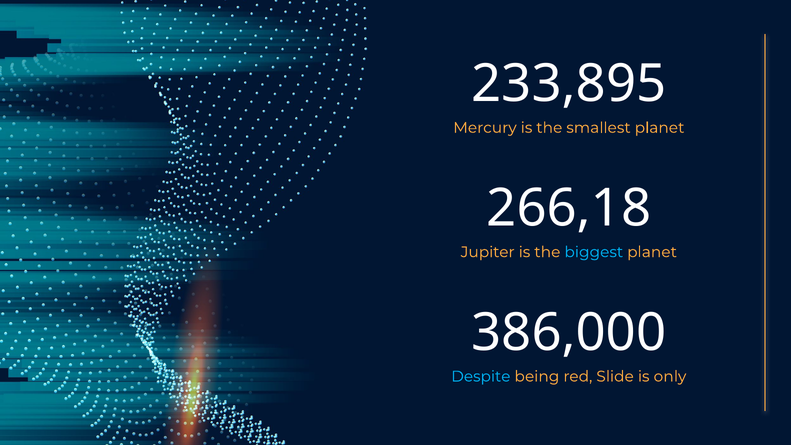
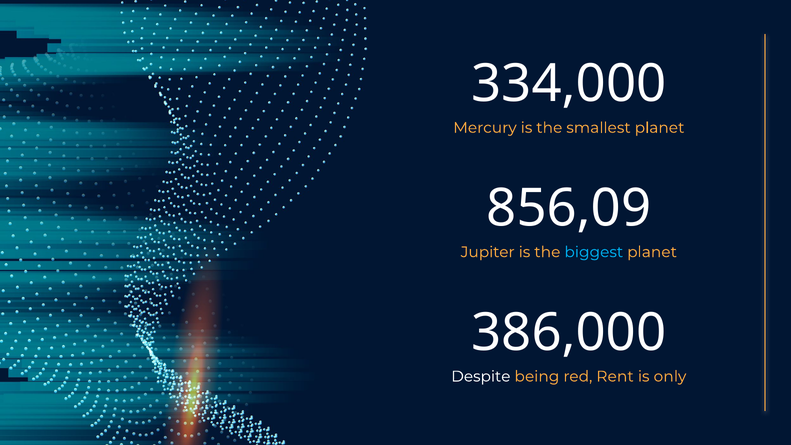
233,895: 233,895 -> 334,000 (569, 84)
266,18: 266,18 -> 856,09 (569, 208)
Despite colour: light blue -> white (481, 376)
Slide: Slide -> Rent (615, 376)
